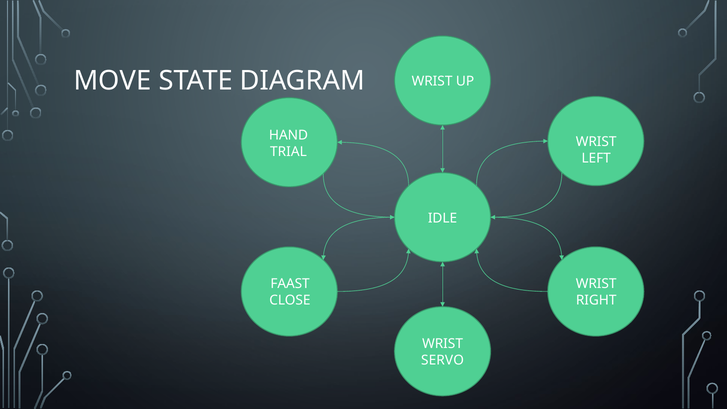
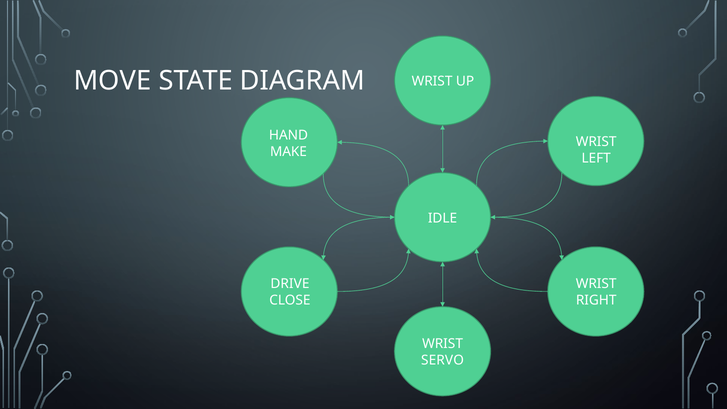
TRIAL: TRIAL -> MAKE (289, 152)
FAAST: FAAST -> DRIVE (290, 284)
